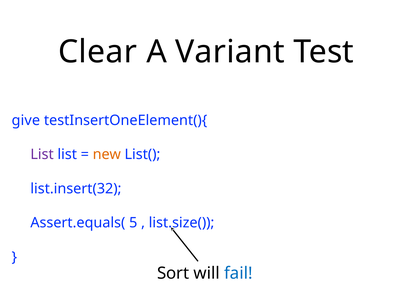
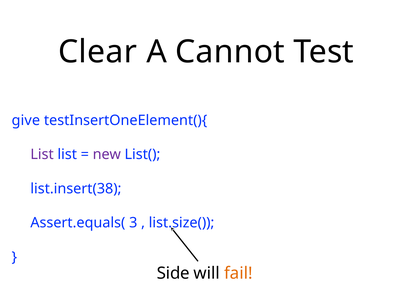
Variant: Variant -> Cannot (230, 52)
new colour: orange -> purple (107, 154)
list.insert(32: list.insert(32 -> list.insert(38 (76, 188)
5: 5 -> 3 (133, 223)
Sort: Sort -> Side (173, 273)
fail colour: blue -> orange (238, 273)
